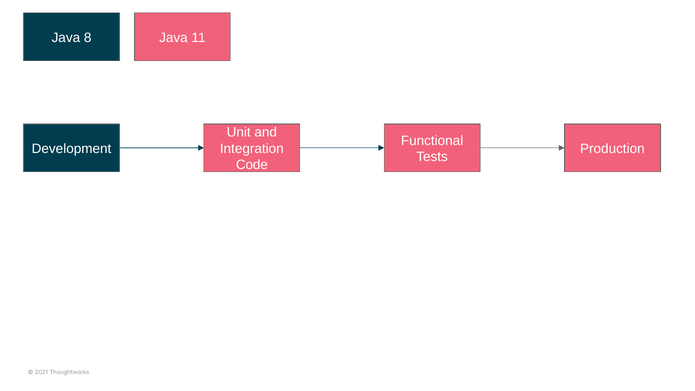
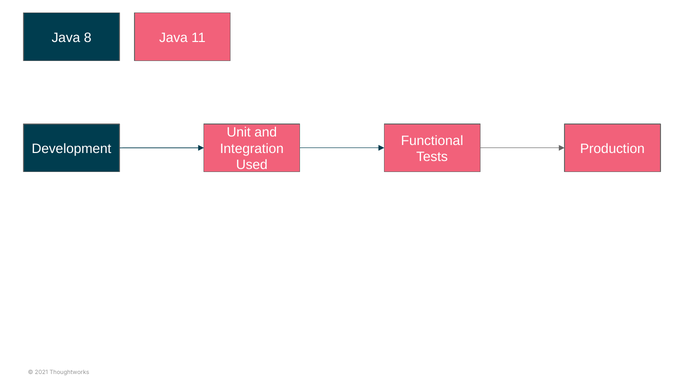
Code: Code -> Used (252, 165)
